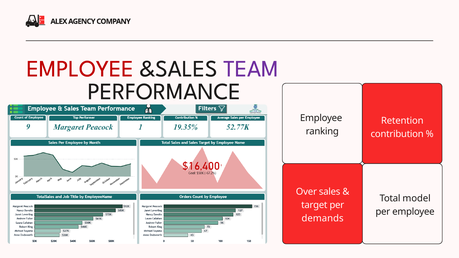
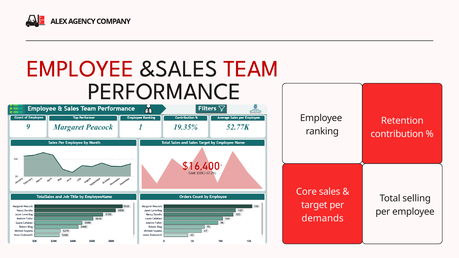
TEAM colour: purple -> red (251, 69)
Over: Over -> Core (306, 192)
model: model -> selling (417, 198)
